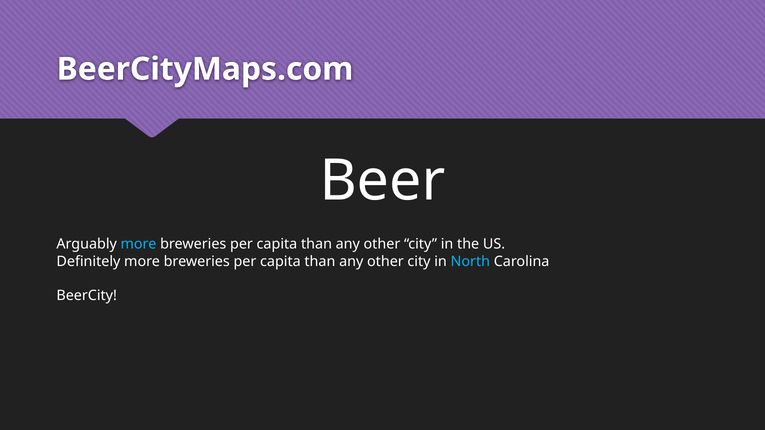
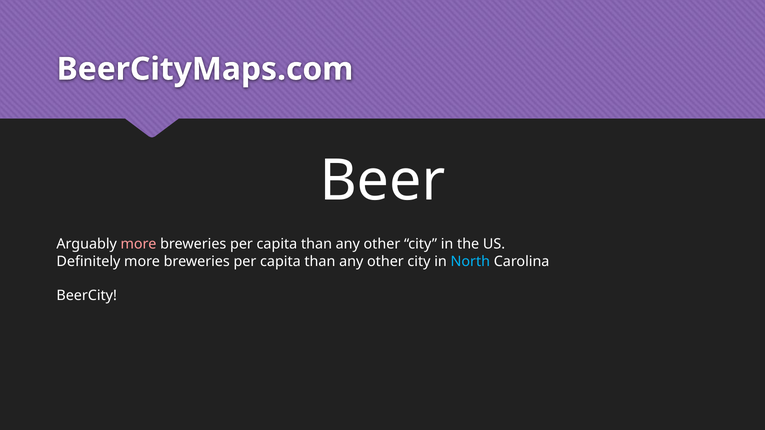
more colour: light blue -> pink (139, 244)
